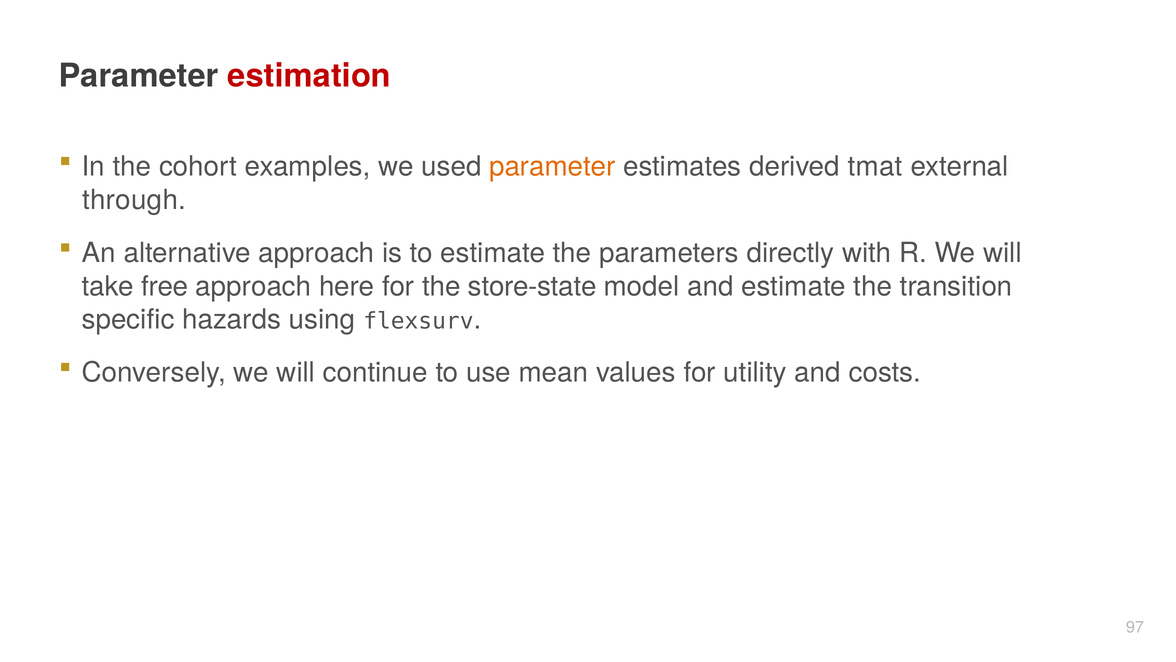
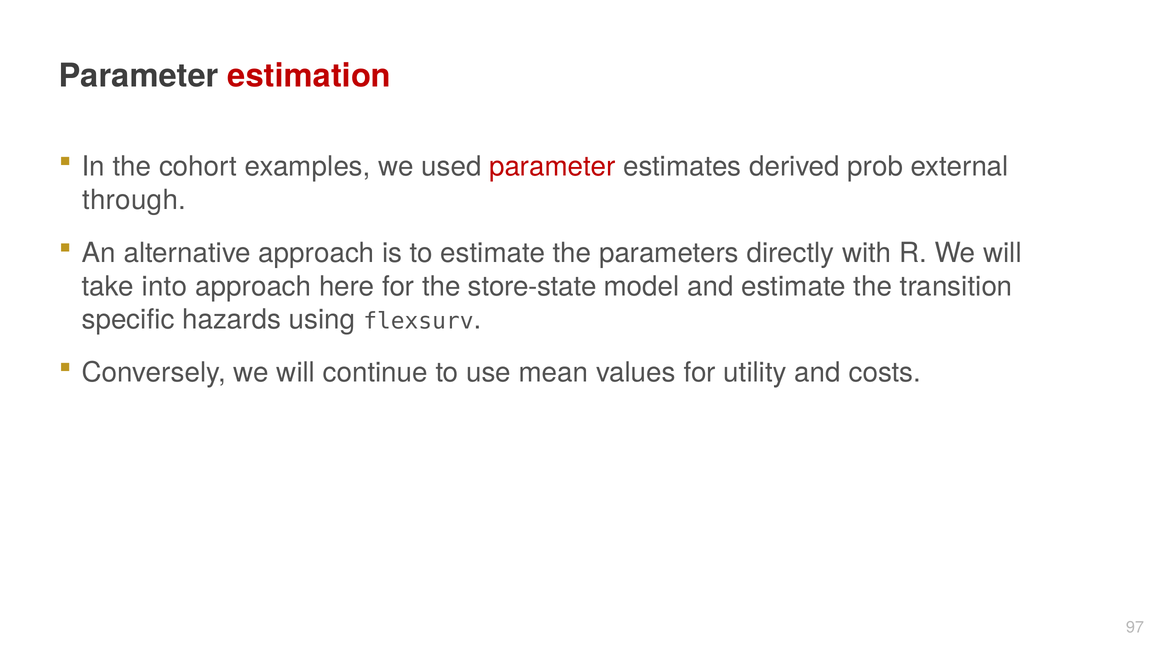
parameter colour: orange -> red (552, 167)
tmat: tmat -> prob (875, 167)
free: free -> into (165, 286)
